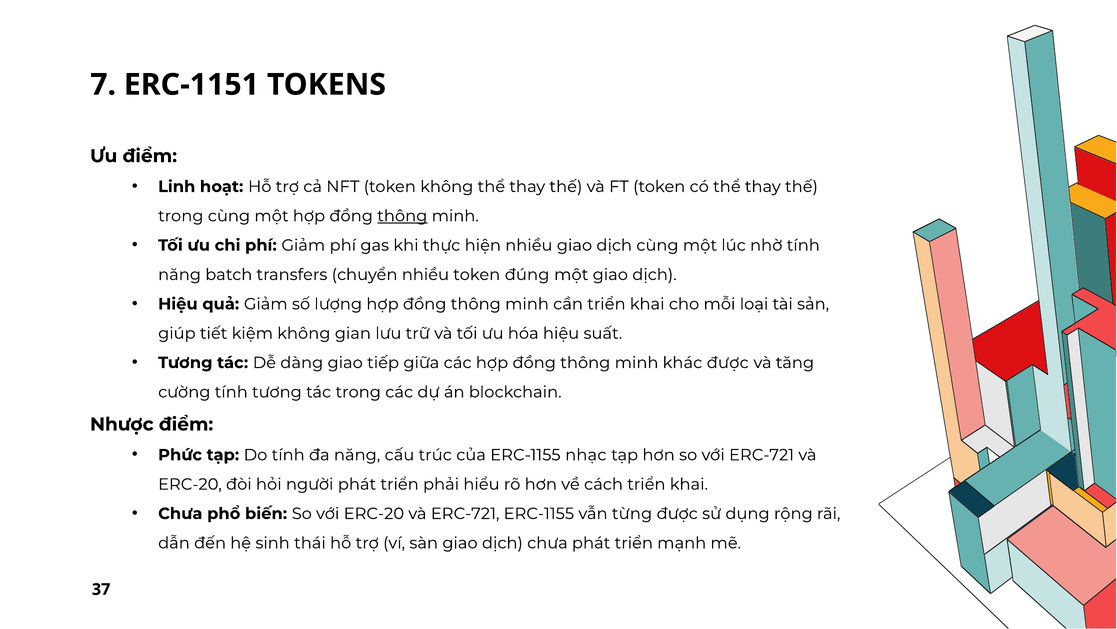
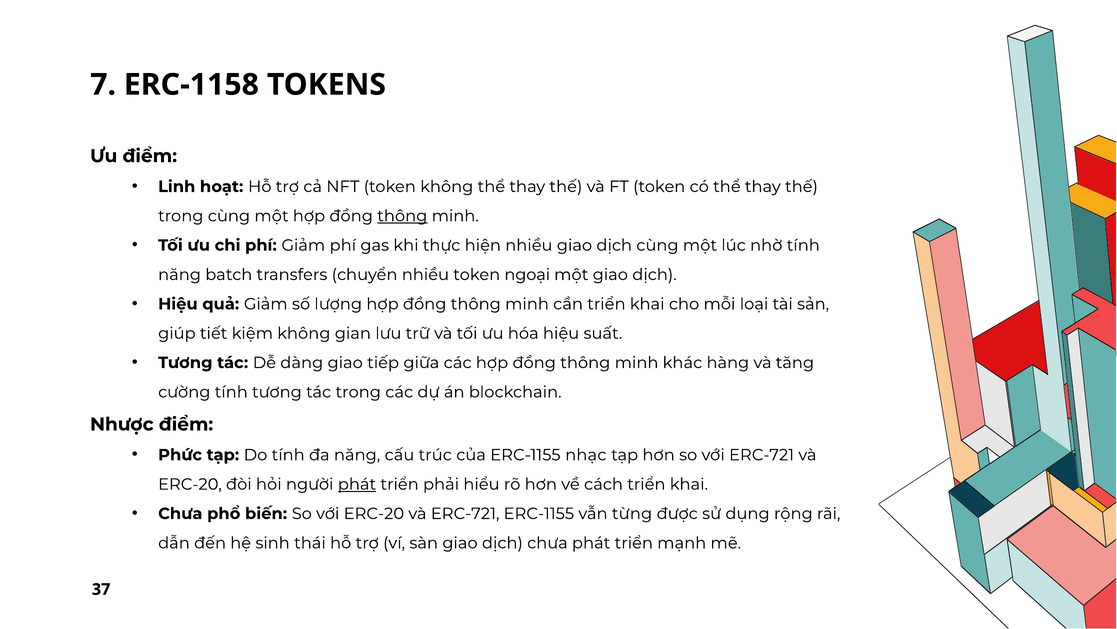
ERC-1151: ERC-1151 -> ERC-1158 (191, 85)
đúng: đúng -> ngoại (527, 274)
khác được: được -> hàng (728, 362)
phát underline: none -> present (357, 484)
